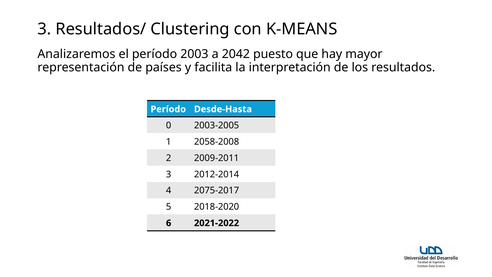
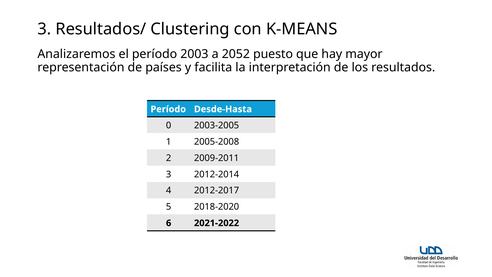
2042: 2042 -> 2052 (236, 54)
2058-2008: 2058-2008 -> 2005-2008 (217, 142)
2075-2017: 2075-2017 -> 2012-2017 (217, 190)
